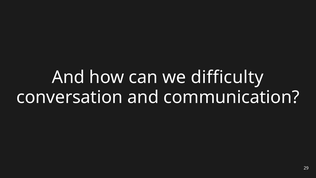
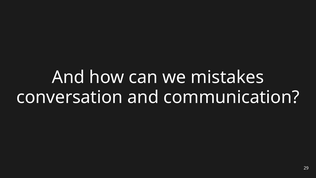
difficulty: difficulty -> mistakes (227, 77)
